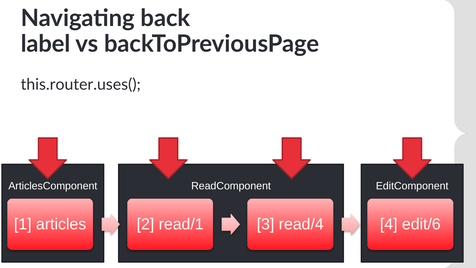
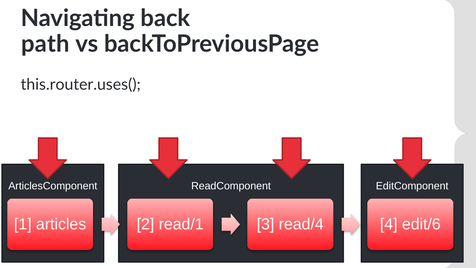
label: label -> path (45, 44)
